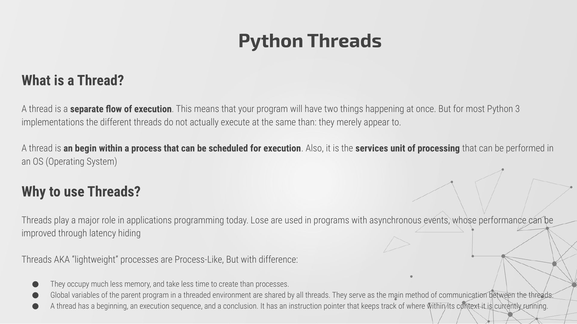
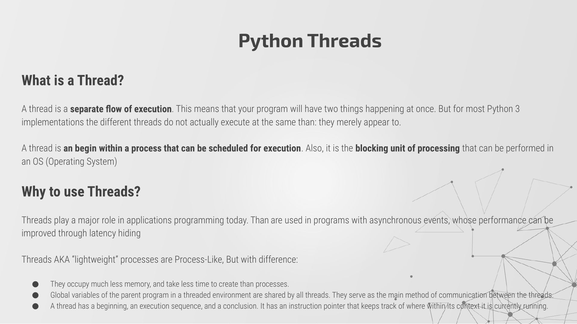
services: services -> blocking (372, 149)
today Lose: Lose -> Than (260, 221)
